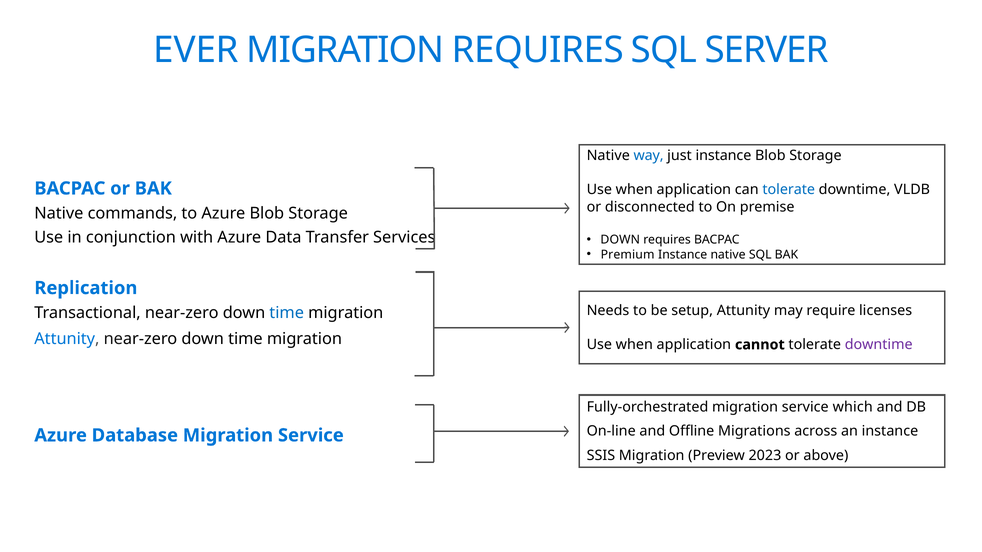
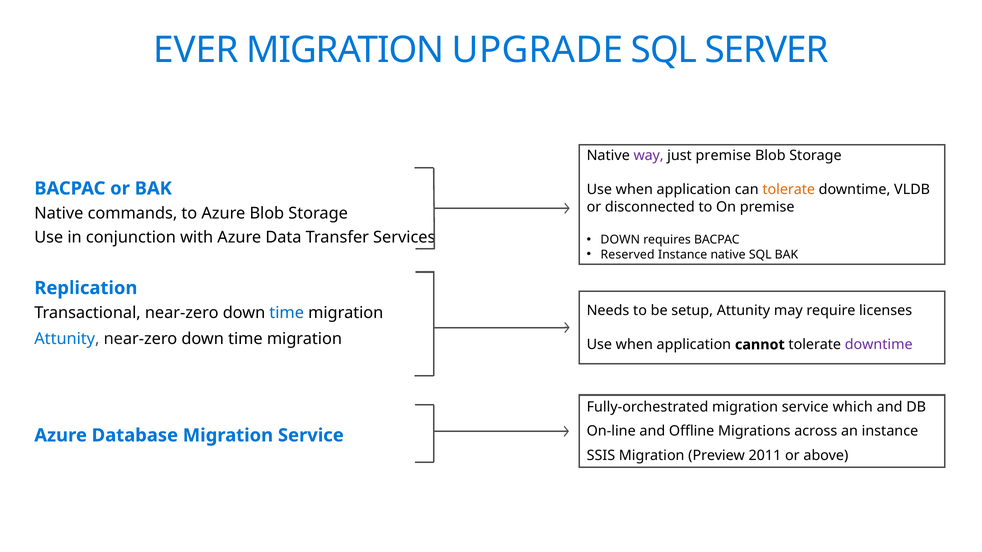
MIGRATION REQUIRES: REQUIRES -> UPGRADE (538, 50)
way colour: blue -> purple (649, 155)
just instance: instance -> premise (723, 155)
tolerate colour: blue -> orange (789, 190)
Premium: Premium -> Reserved (628, 255)
2023: 2023 -> 2011 (765, 456)
